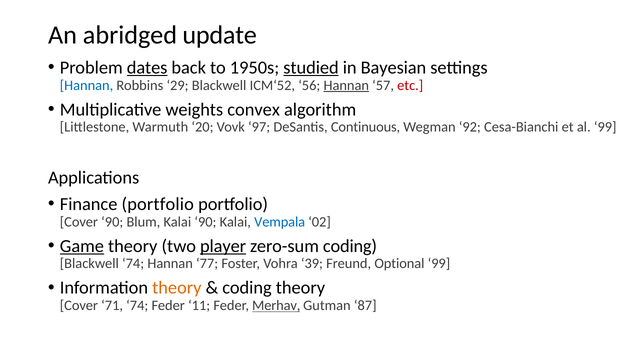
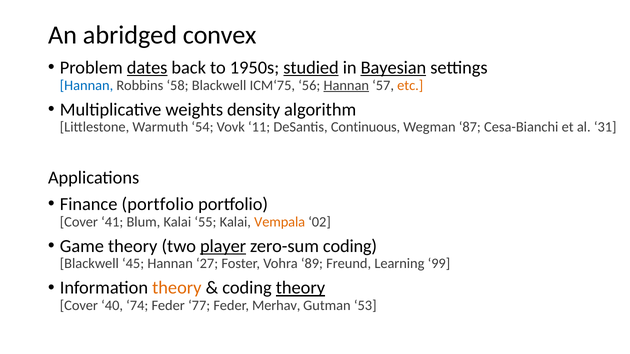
update: update -> convex (220, 35)
Bayesian underline: none -> present (393, 68)
29: 29 -> 58 (178, 85)
ICM‘52: ICM‘52 -> ICM‘75 (272, 85)
etc colour: red -> orange (410, 85)
convex: convex -> density (254, 110)
20: 20 -> 54 (202, 127)
97: 97 -> 11 (259, 127)
92: 92 -> 87 (470, 127)
al 99: 99 -> 31 (605, 127)
Cover 90: 90 -> 41 (112, 222)
Kalai 90: 90 -> 55 (205, 222)
Vempala colour: blue -> orange (280, 222)
Game underline: present -> none (82, 246)
Blackwell 74: 74 -> 45 (133, 264)
77: 77 -> 27 (207, 264)
39: 39 -> 89 (312, 264)
Optional: Optional -> Learning (399, 264)
theory underline: none -> present (300, 288)
71: 71 -> 40 (112, 306)
11: 11 -> 77 (199, 306)
Merhav underline: present -> none (276, 306)
87: 87 -> 53 (365, 306)
